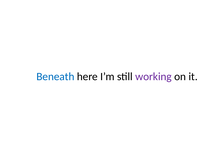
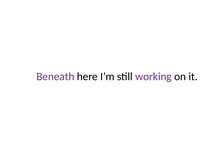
Beneath colour: blue -> purple (55, 77)
